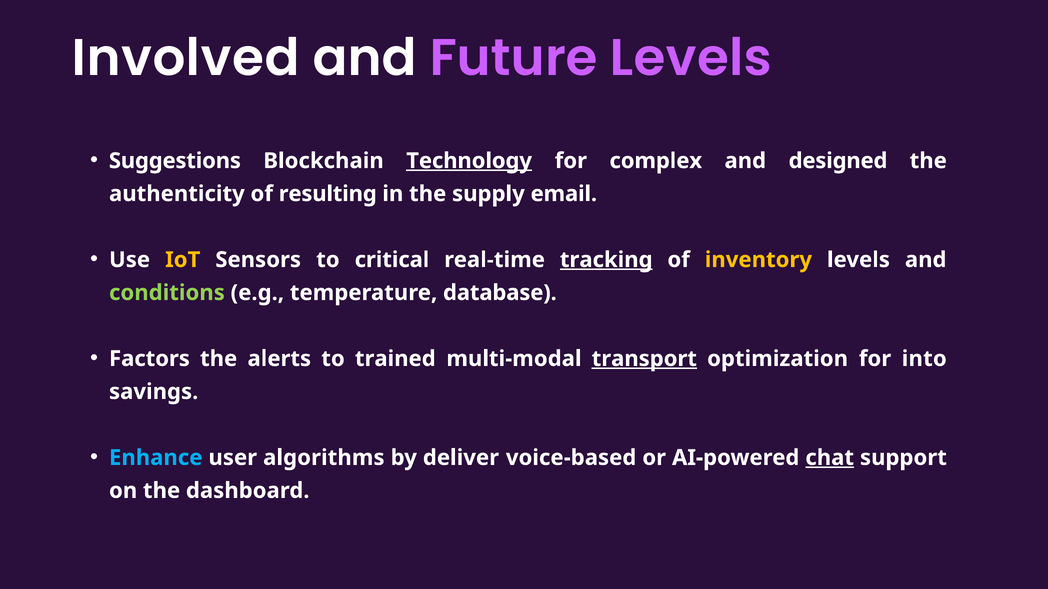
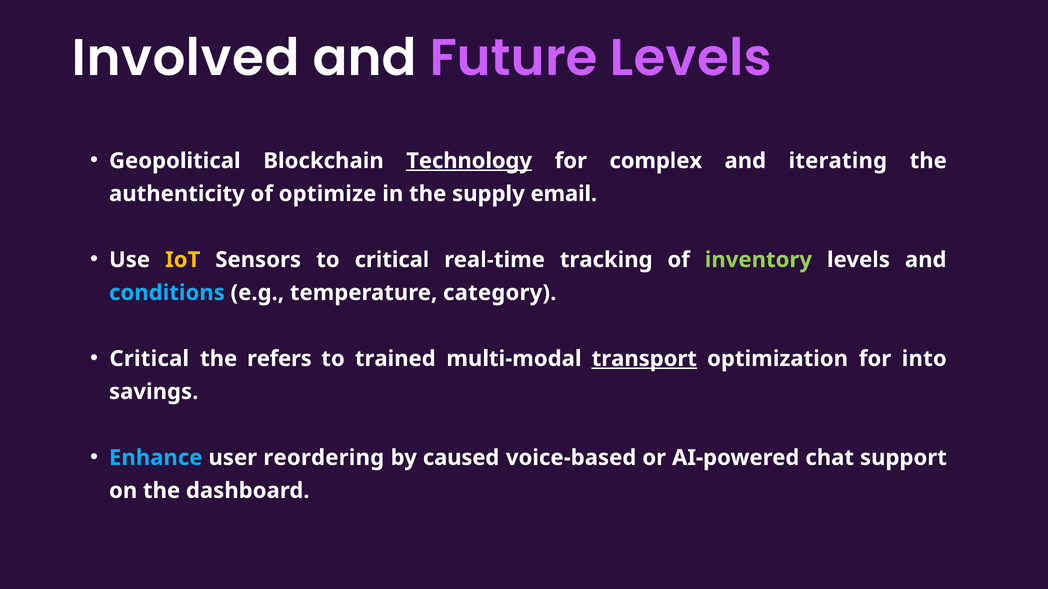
Suggestions: Suggestions -> Geopolitical (175, 161)
designed: designed -> iterating (838, 161)
resulting: resulting -> optimize (328, 194)
tracking underline: present -> none (606, 260)
inventory colour: yellow -> light green (758, 260)
conditions colour: light green -> light blue (167, 293)
database: database -> category (500, 293)
Factors: Factors -> Critical (149, 359)
alerts: alerts -> refers (279, 359)
algorithms: algorithms -> reordering (324, 458)
deliver: deliver -> caused (461, 458)
chat underline: present -> none (830, 458)
